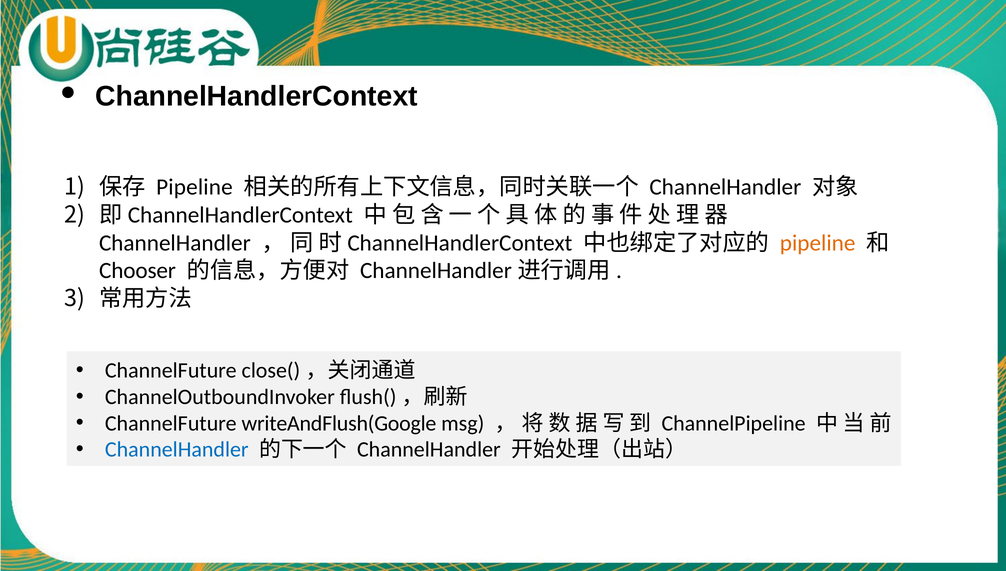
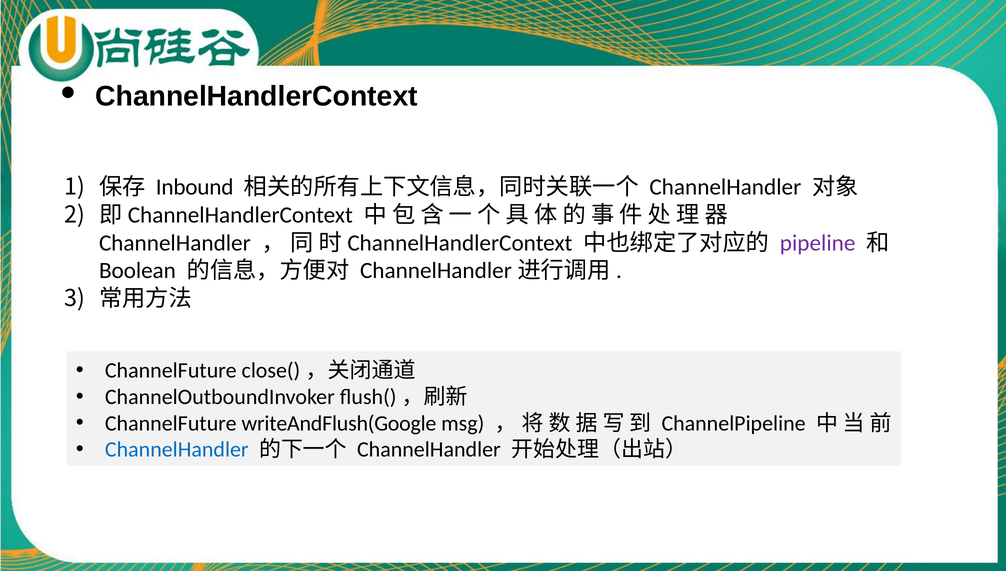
Pipeline: Pipeline -> Inbound (195, 187)
pipeline colour: orange -> purple (818, 243)
Chooser: Chooser -> Boolean (137, 271)
